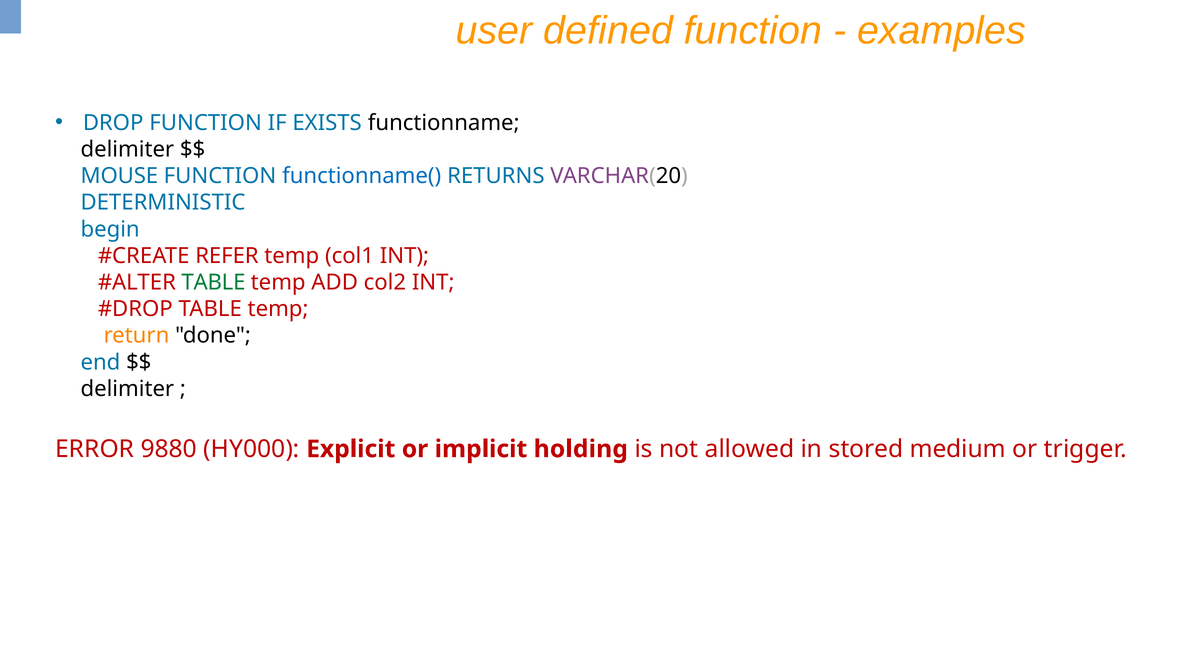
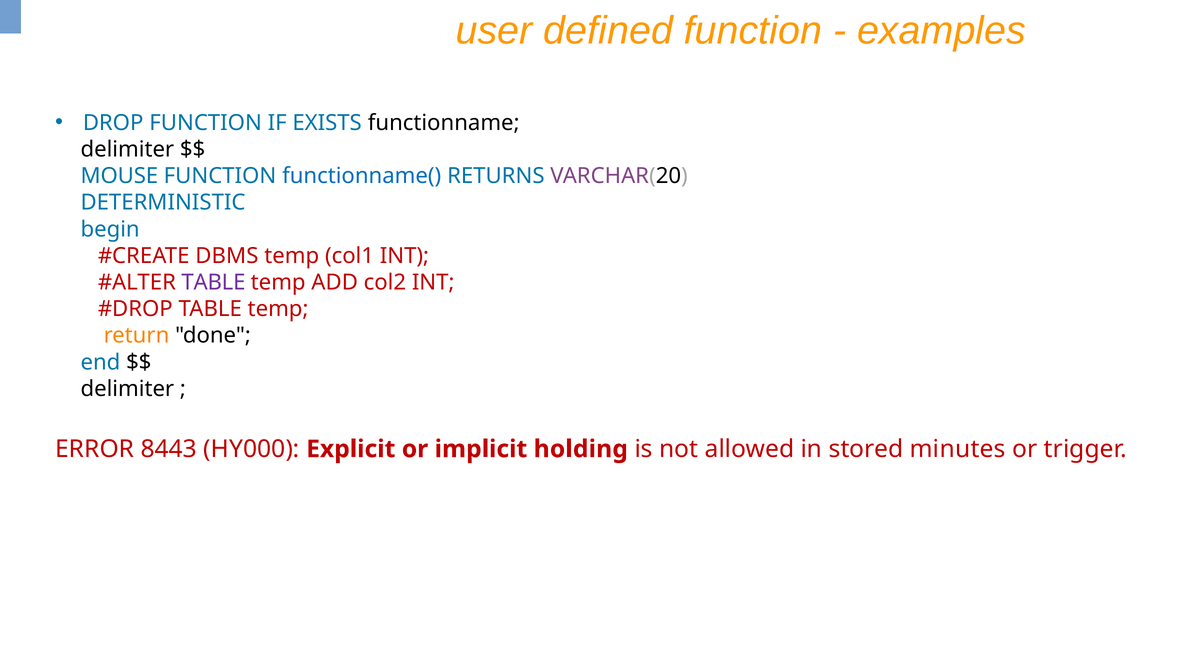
REFER: REFER -> DBMS (227, 256)
TABLE colour: green -> purple (213, 283)
9880: 9880 -> 8443 (169, 449)
medium: medium -> minutes (958, 449)
